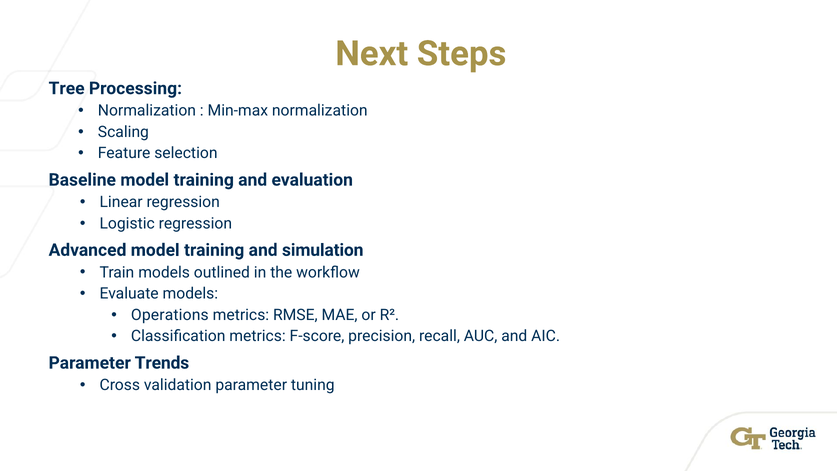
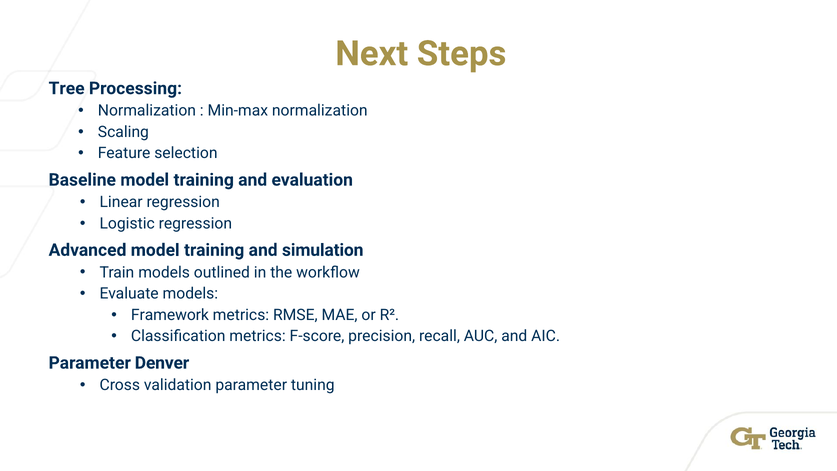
Operations: Operations -> Framework (170, 315)
Trends: Trends -> Denver (162, 363)
